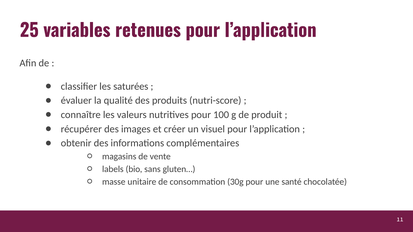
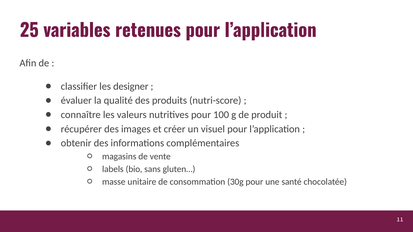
saturées: saturées -> designer (131, 86)
